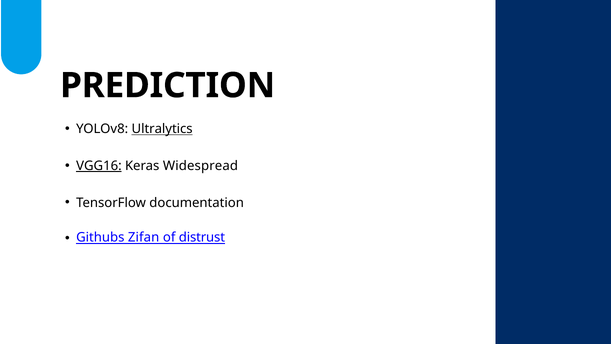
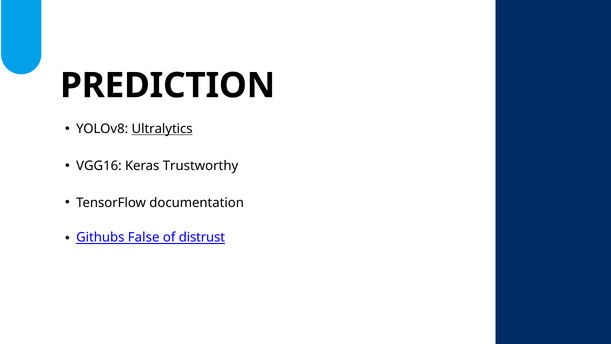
VGG16 underline: present -> none (99, 166)
Widespread: Widespread -> Trustworthy (201, 166)
Zifan: Zifan -> False (144, 237)
